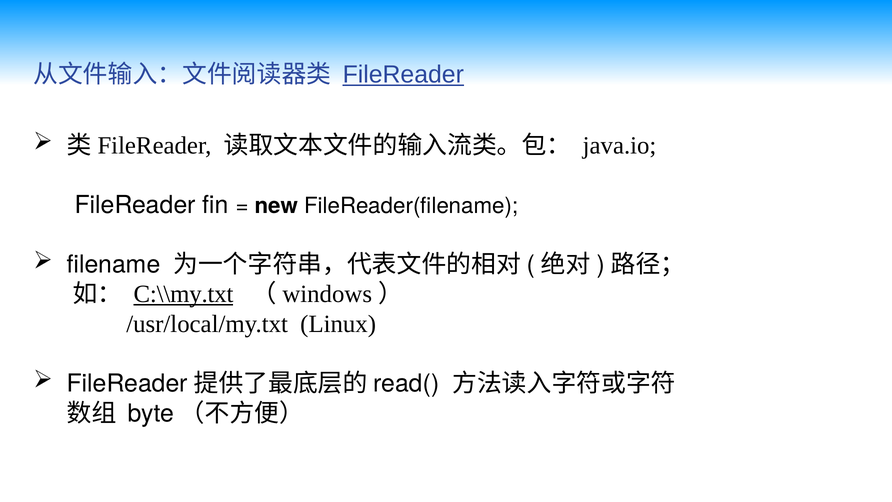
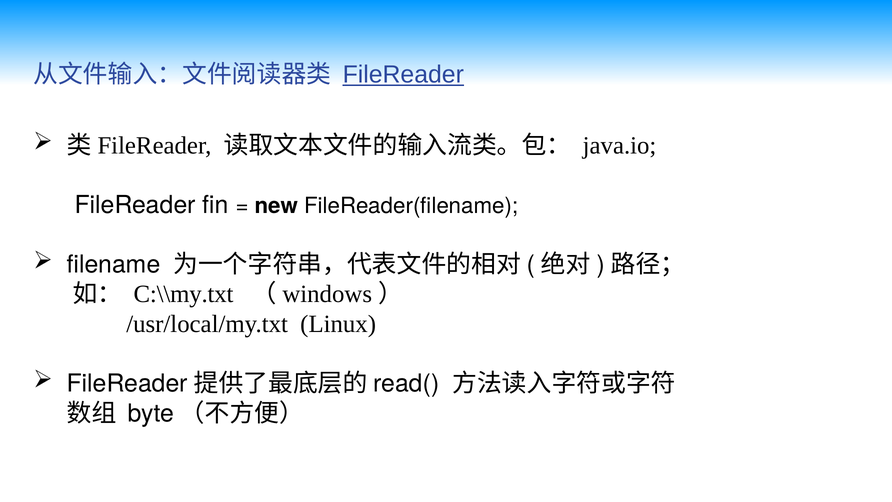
C:\\my.txt underline: present -> none (184, 294)
